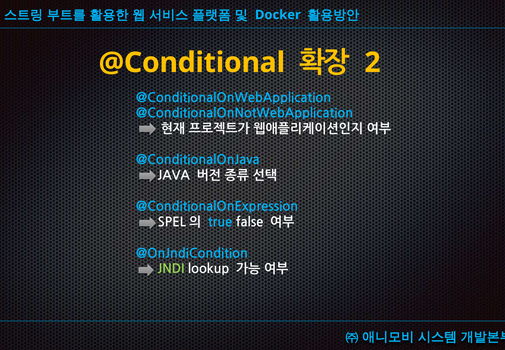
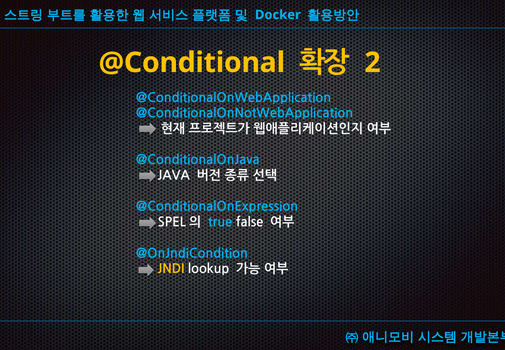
JNDI colour: light green -> yellow (171, 269)
